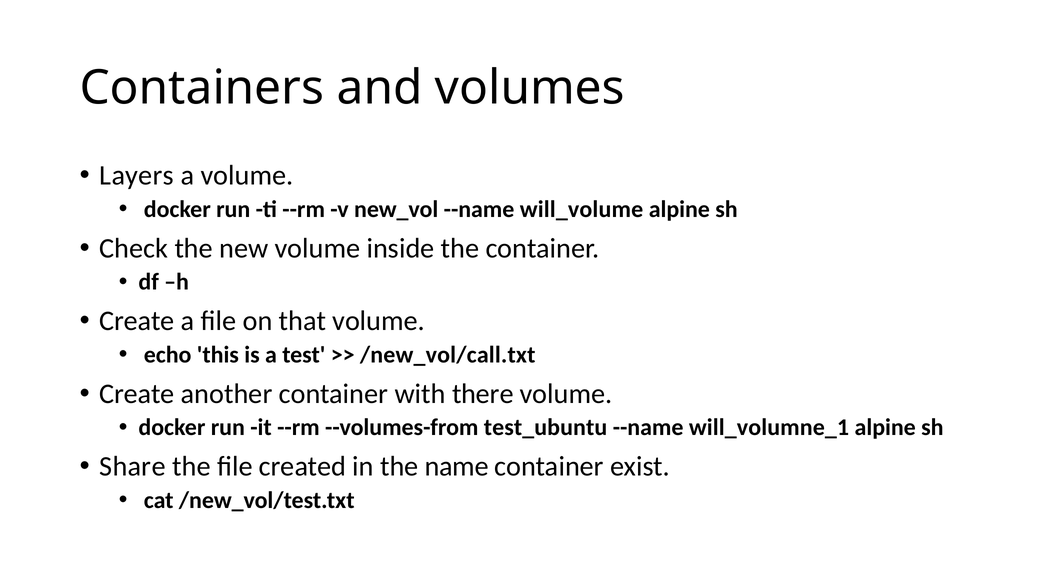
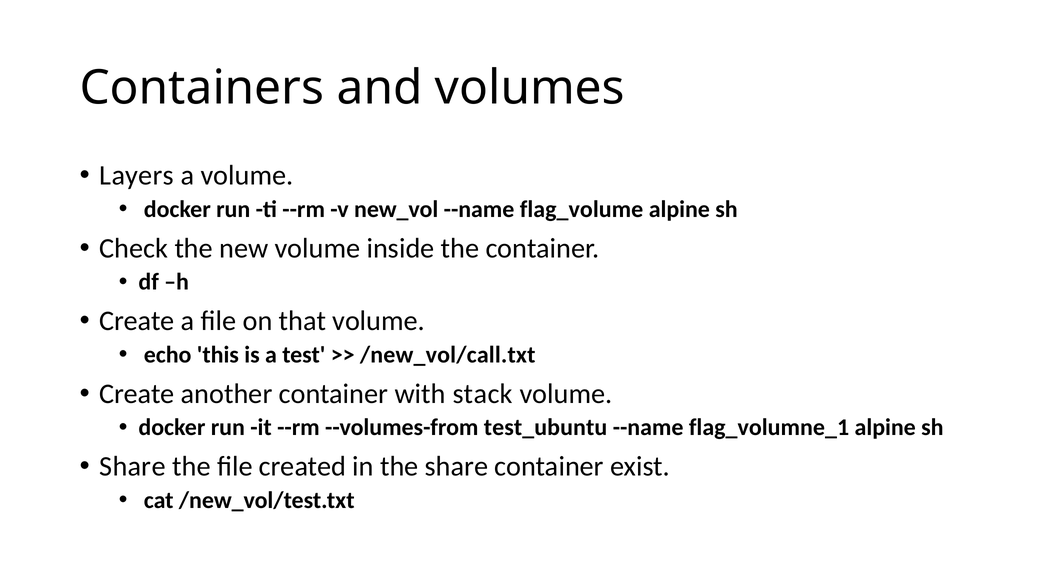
will_volume: will_volume -> flag_volume (582, 209)
there: there -> stack (483, 394)
will_volumne_1: will_volumne_1 -> flag_volumne_1 (769, 427)
the name: name -> share (457, 466)
